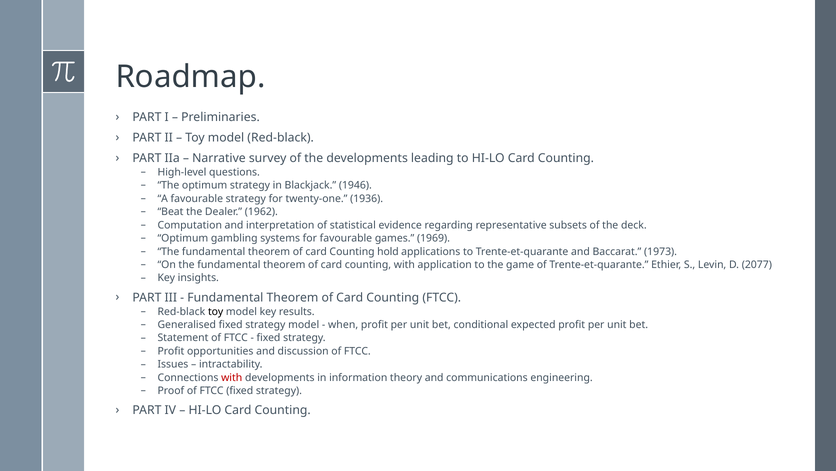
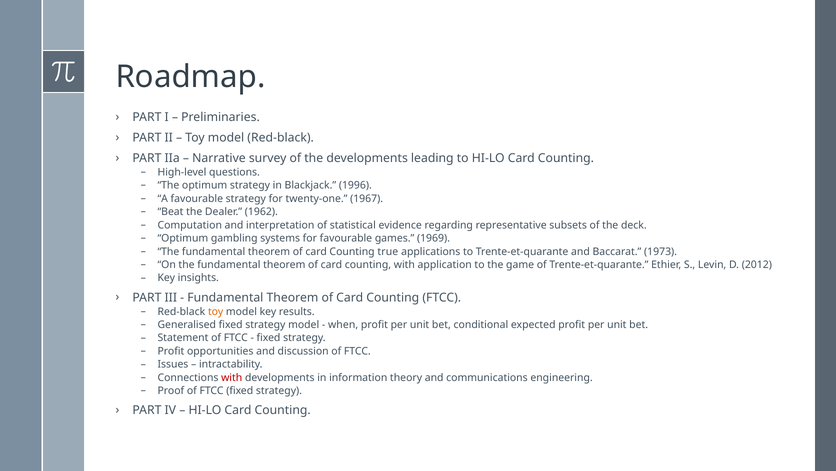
1946: 1946 -> 1996 (355, 185)
1936: 1936 -> 1967 (367, 198)
hold: hold -> true (388, 251)
2077: 2077 -> 2012 (757, 264)
toy colour: black -> orange (216, 311)
